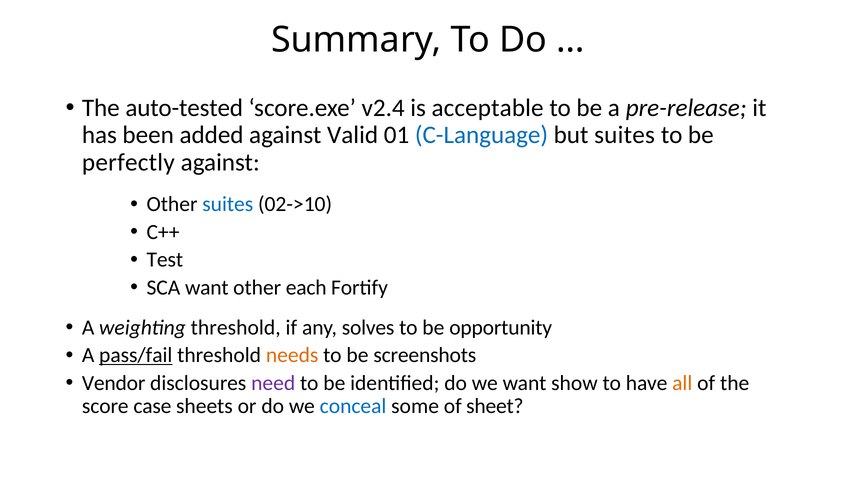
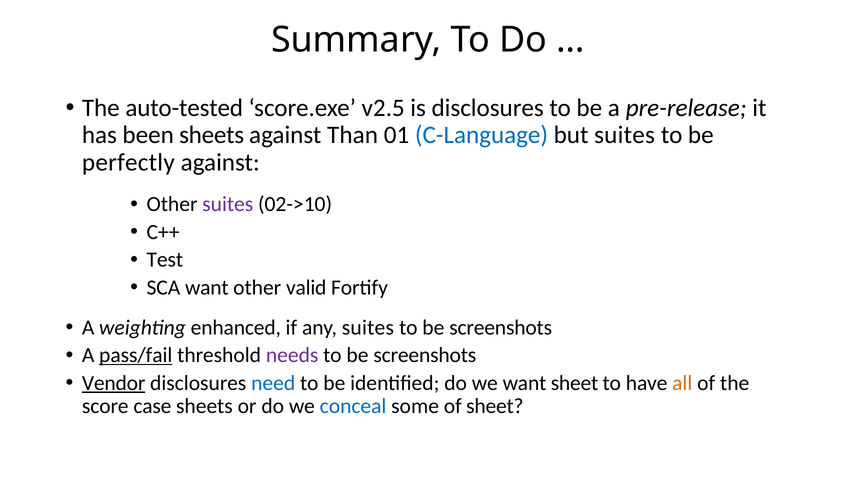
v2.4: v2.4 -> v2.5 (383, 108)
is acceptable: acceptable -> disclosures (488, 108)
been added: added -> sheets (212, 135)
Valid: Valid -> Than (353, 135)
suites colour: blue -> purple (228, 204)
each: each -> valid (306, 287)
weighting threshold: threshold -> enhanced (236, 327)
any solves: solves -> suites (368, 327)
opportunity: opportunity -> screenshots (501, 327)
needs colour: orange -> purple (292, 355)
Vendor underline: none -> present (114, 383)
need colour: purple -> blue (273, 383)
want show: show -> sheet (575, 383)
